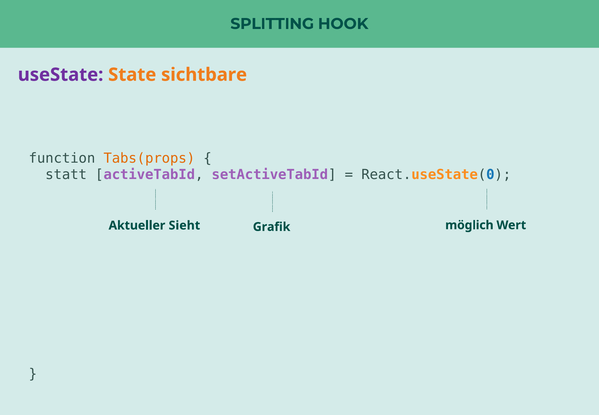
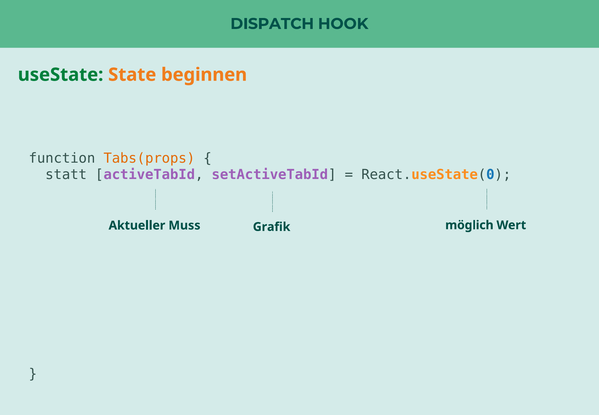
SPLITTING: SPLITTING -> DISPATCH (272, 24)
useState colour: purple -> green (61, 75)
sichtbare: sichtbare -> beginnen (204, 75)
Sieht: Sieht -> Muss (184, 225)
